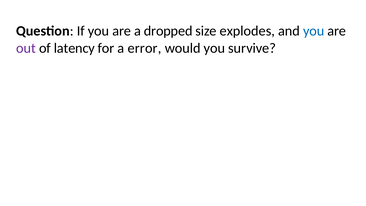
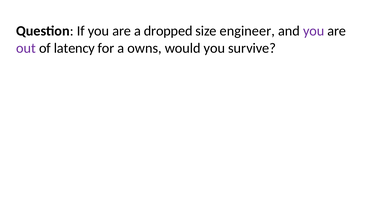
explodes: explodes -> engineer (247, 31)
you colour: blue -> purple (314, 31)
error: error -> owns (145, 48)
